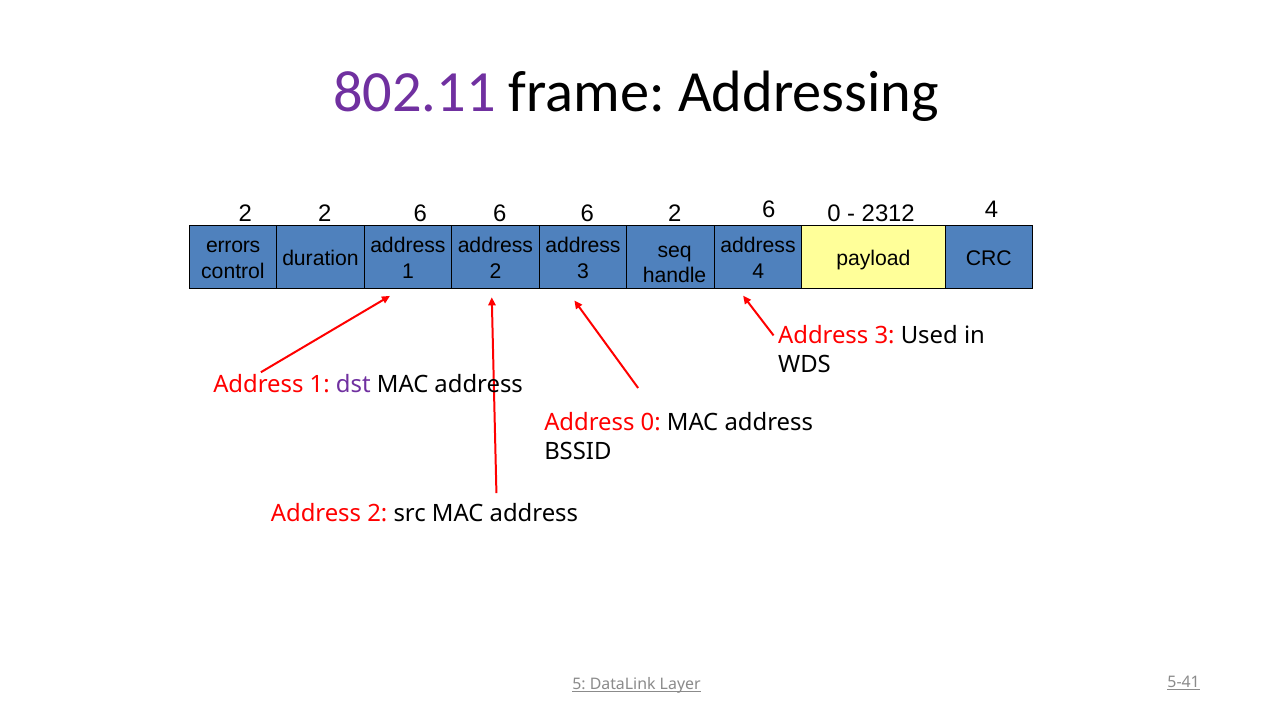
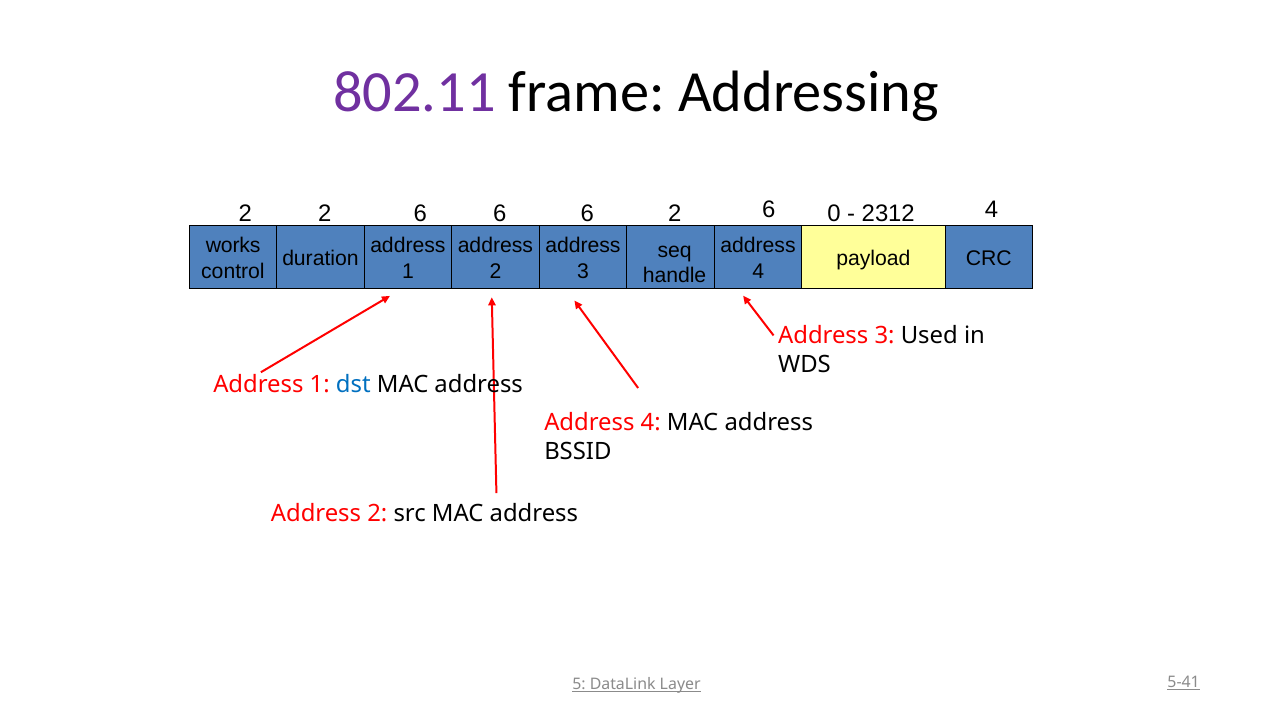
errors: errors -> works (233, 246)
dst colour: purple -> blue (353, 385)
0: 0 -> 4 (651, 423)
